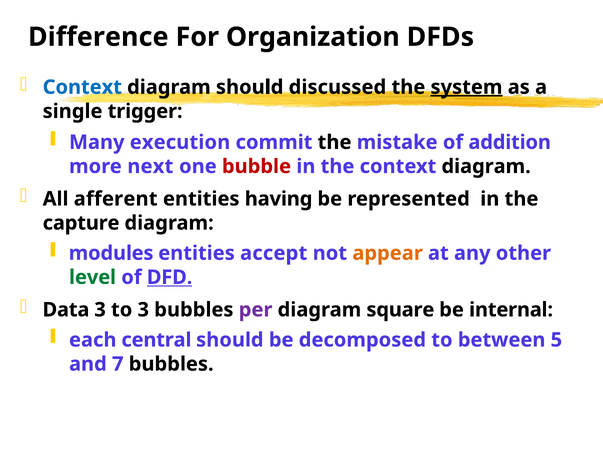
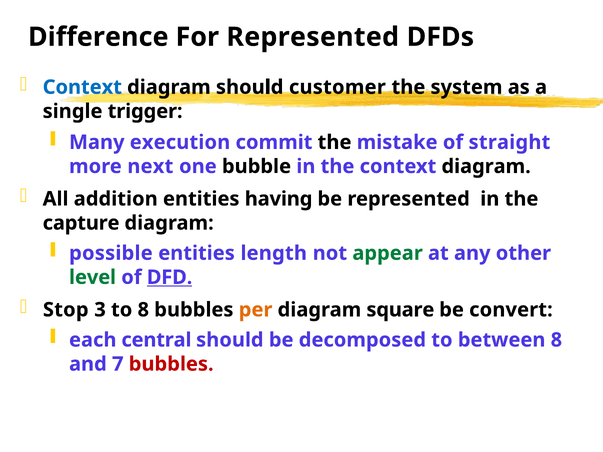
For Organization: Organization -> Represented (313, 37)
discussed: discussed -> customer (337, 87)
system underline: present -> none (466, 87)
addition: addition -> straight (509, 142)
bubble colour: red -> black (257, 167)
afferent: afferent -> addition (116, 199)
modules: modules -> possible (111, 253)
accept: accept -> length (274, 253)
appear colour: orange -> green (388, 253)
Data: Data -> Stop (66, 310)
to 3: 3 -> 8 (143, 310)
per colour: purple -> orange (256, 310)
internal: internal -> convert (511, 310)
between 5: 5 -> 8 (556, 340)
bubbles colour: black -> red (171, 364)
